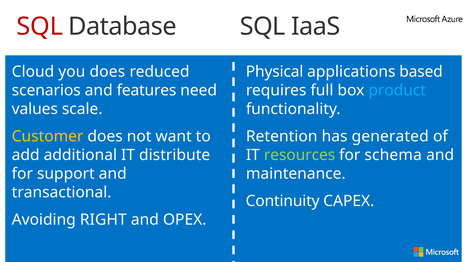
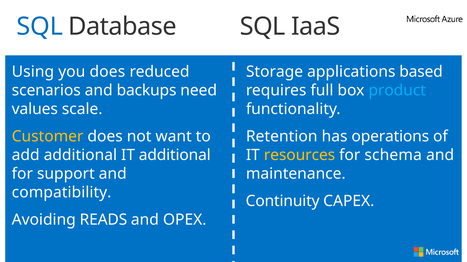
SQL colour: red -> blue (40, 27)
Cloud: Cloud -> Using (33, 72)
Physical: Physical -> Storage (275, 72)
features: features -> backups (147, 91)
generated: generated -> operations (390, 137)
IT distribute: distribute -> additional (175, 155)
resources colour: light green -> yellow (300, 155)
transactional: transactional -> compatibility (62, 193)
RIGHT: RIGHT -> READS (103, 220)
